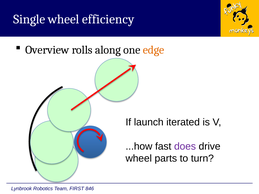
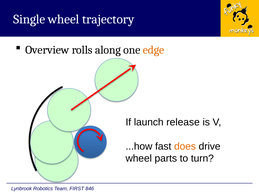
efficiency: efficiency -> trajectory (108, 19)
iterated: iterated -> release (183, 122)
does colour: purple -> orange (185, 147)
